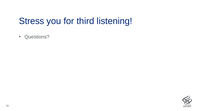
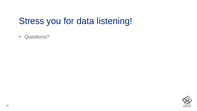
third: third -> data (85, 21)
